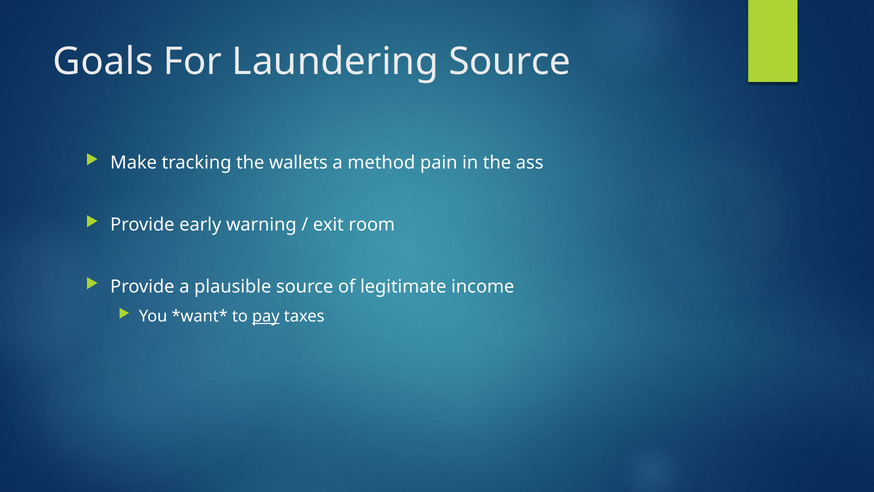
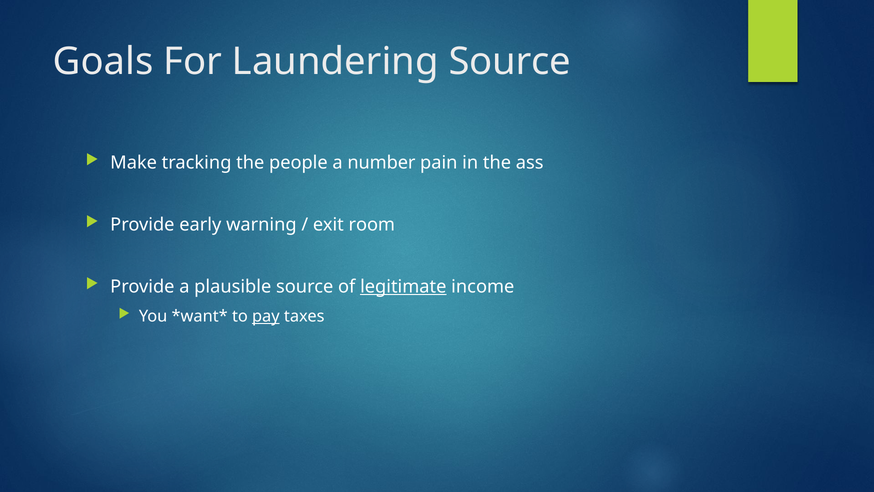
wallets: wallets -> people (298, 163)
method: method -> number (381, 163)
legitimate underline: none -> present (403, 287)
